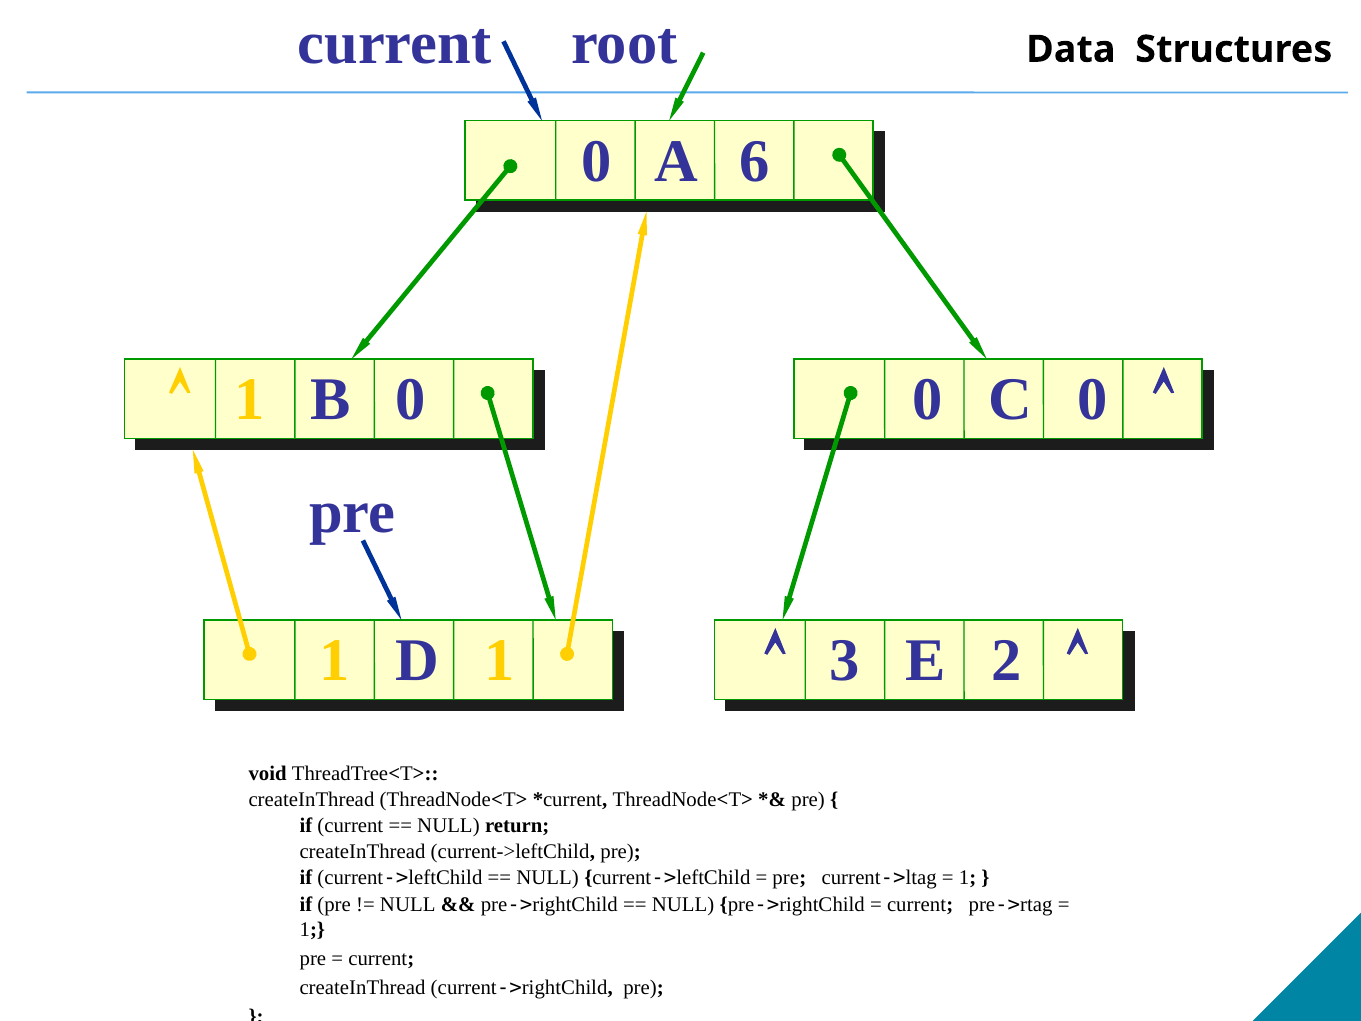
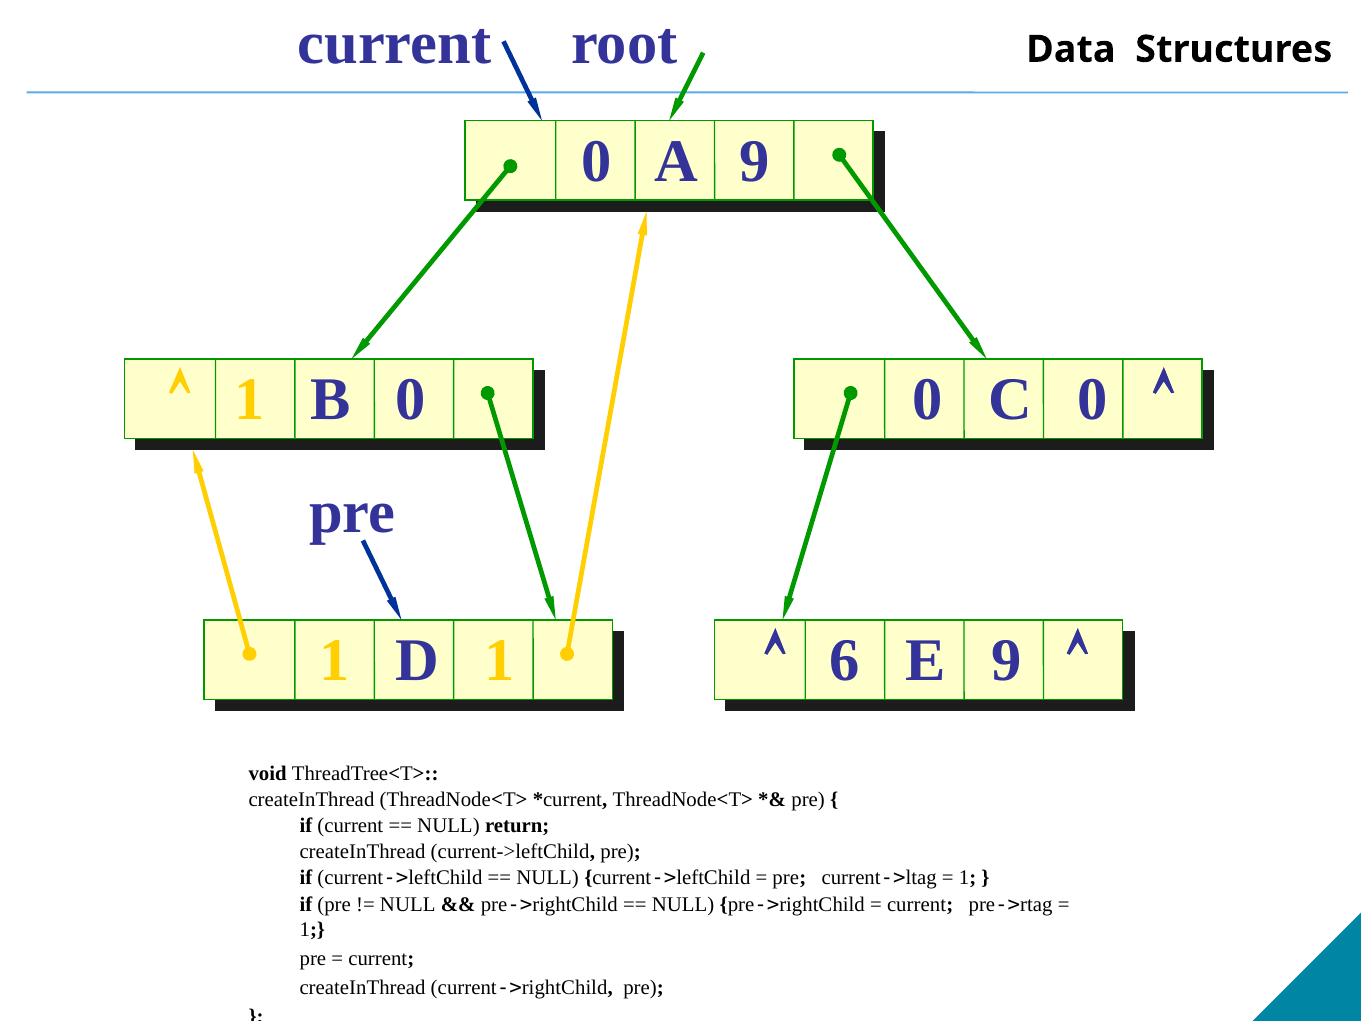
A 6: 6 -> 9 (755, 161)
3: 3 -> 6 (845, 660)
E 2: 2 -> 9 (1006, 660)
